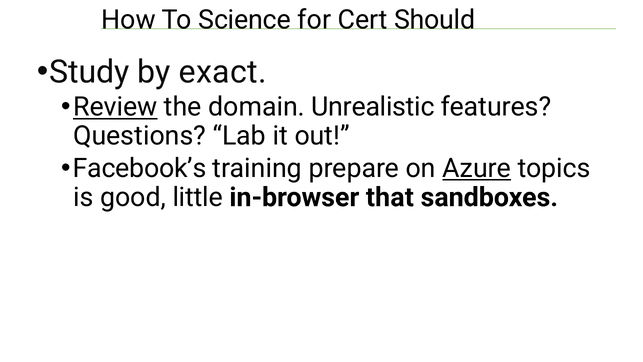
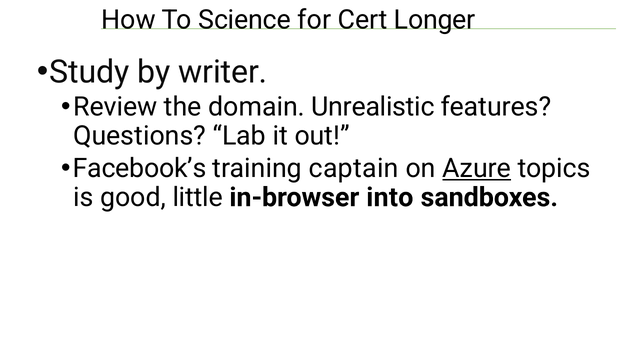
Should: Should -> Longer (435, 20)
exact: exact -> writer (223, 72)
Review underline: present -> none (115, 107)
prepare: prepare -> captain (354, 168)
that: that -> into (390, 197)
